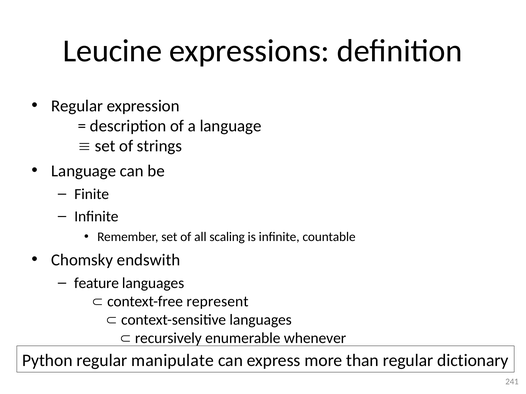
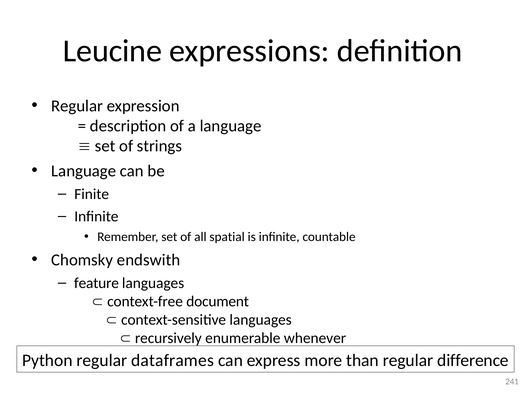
scaling: scaling -> spatial (227, 237)
represent: represent -> document (218, 302)
manipulate: manipulate -> dataframes (173, 361)
dictionary: dictionary -> difference (473, 361)
